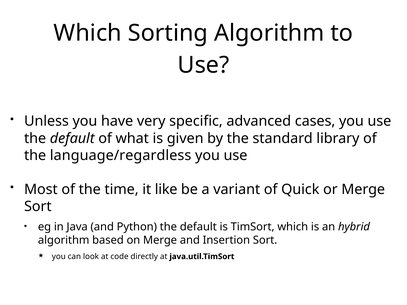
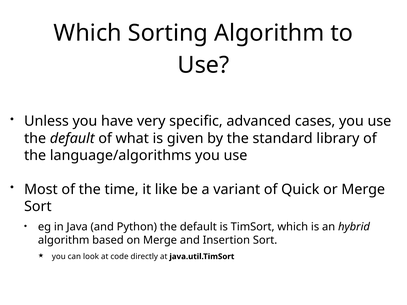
language/regardless: language/regardless -> language/algorithms (121, 156)
